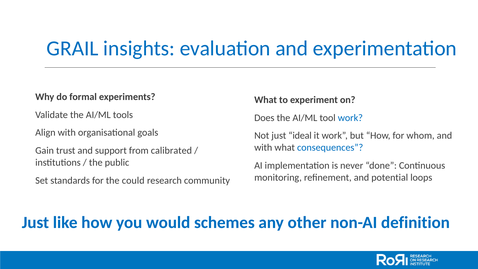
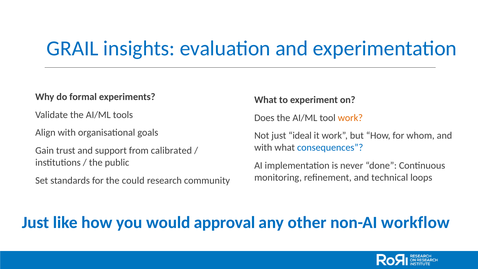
work colour: blue -> orange (350, 118)
potential: potential -> technical (390, 177)
schemes: schemes -> approval (224, 223)
definition: definition -> workflow (415, 223)
